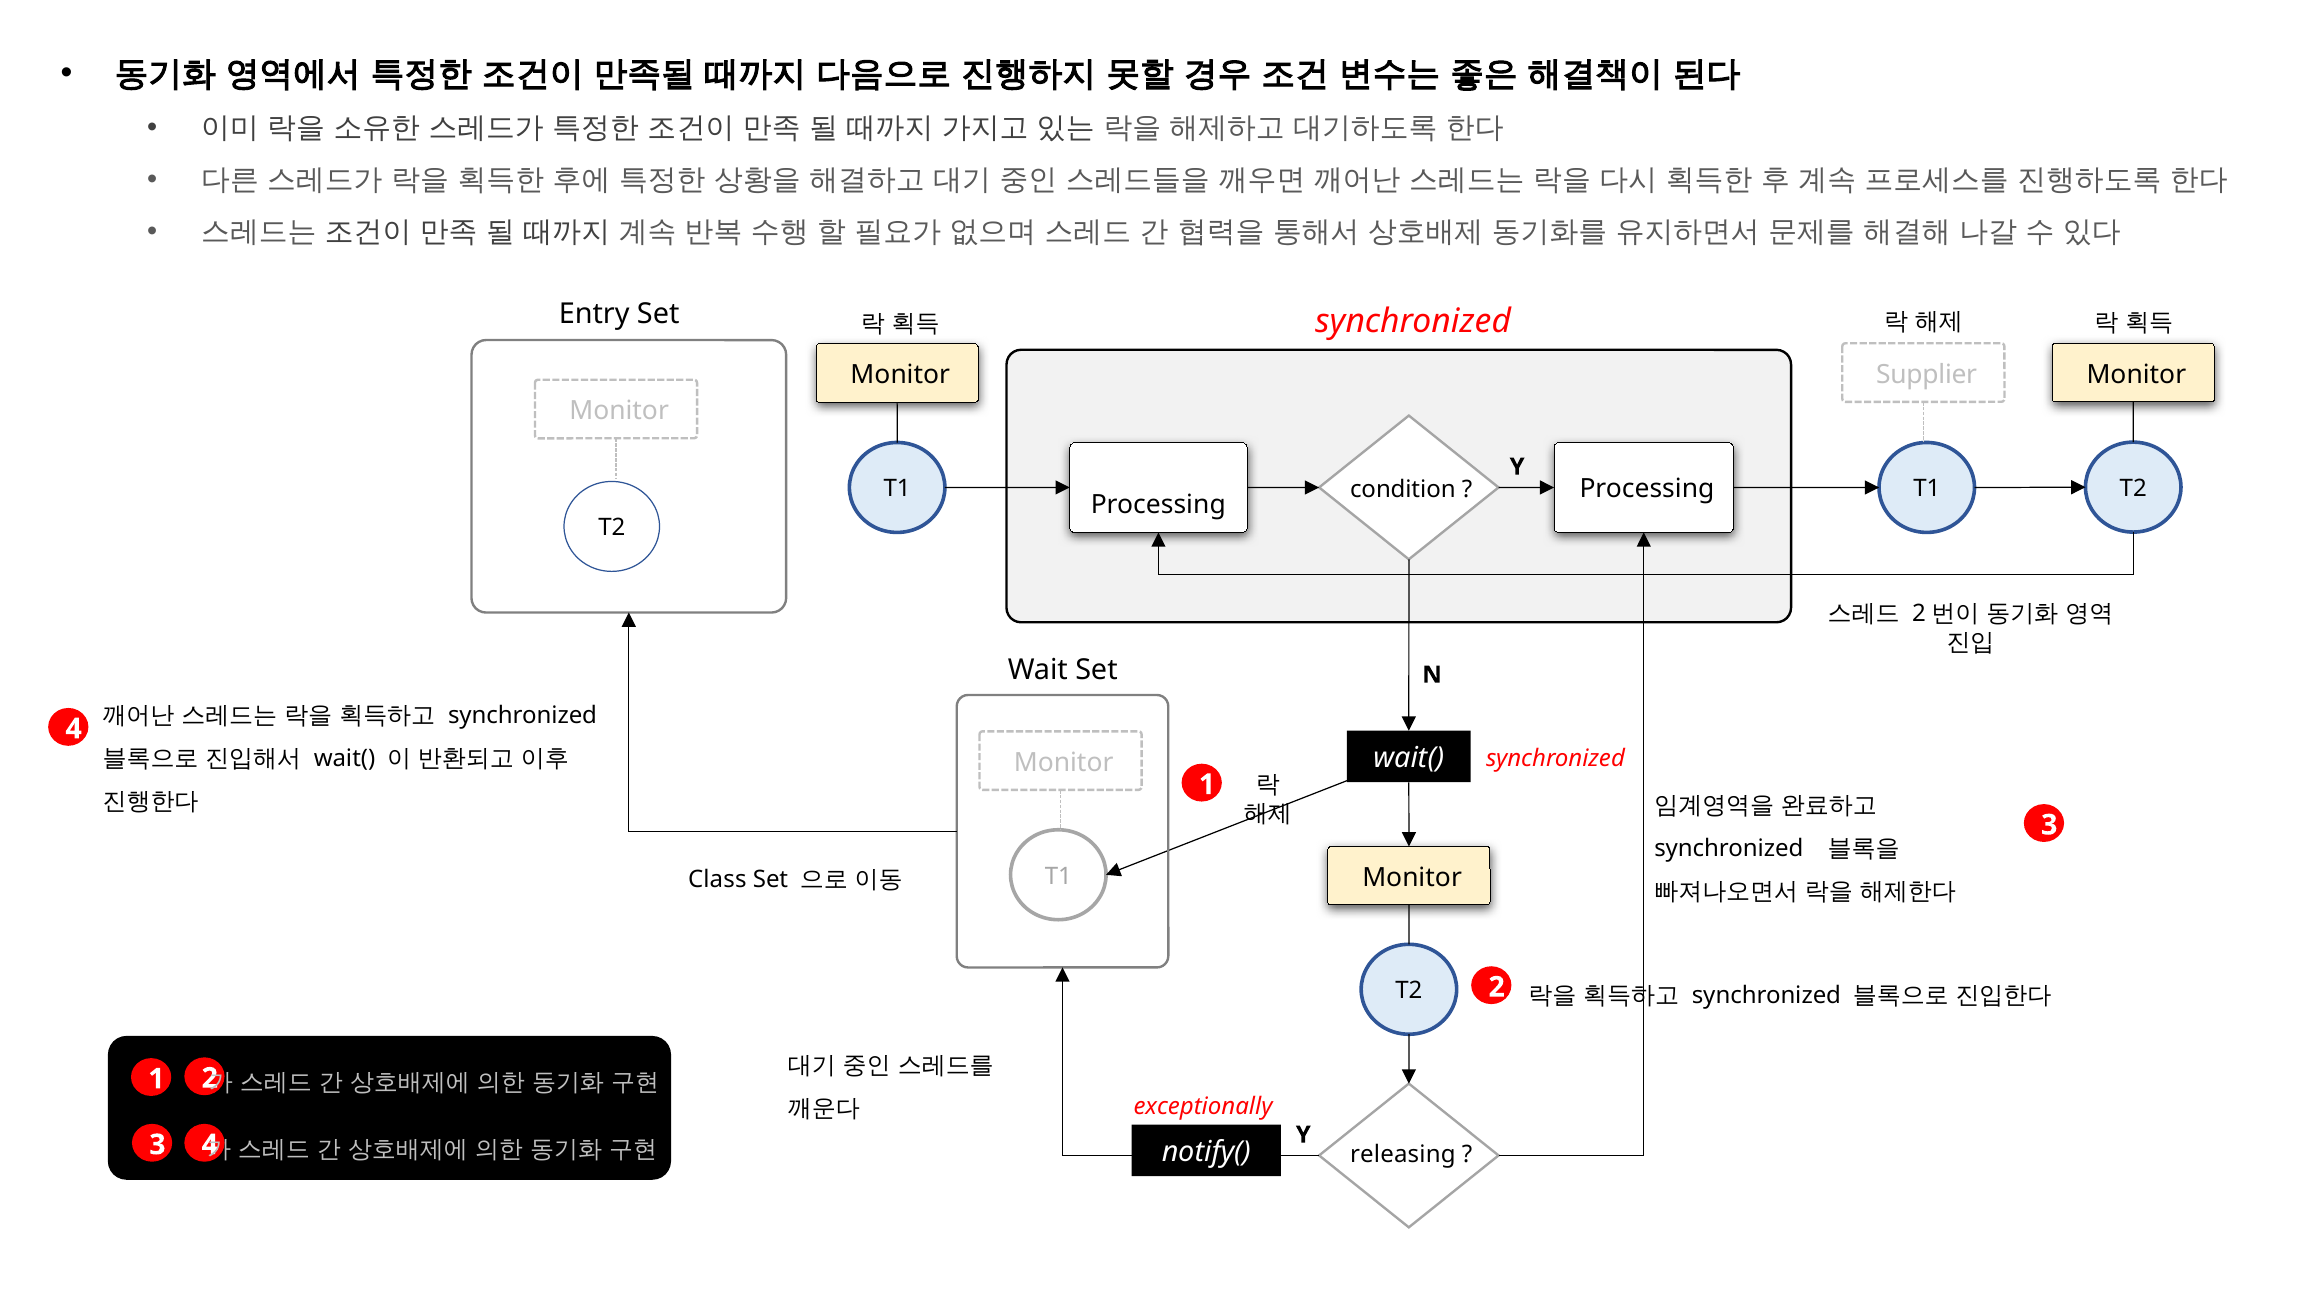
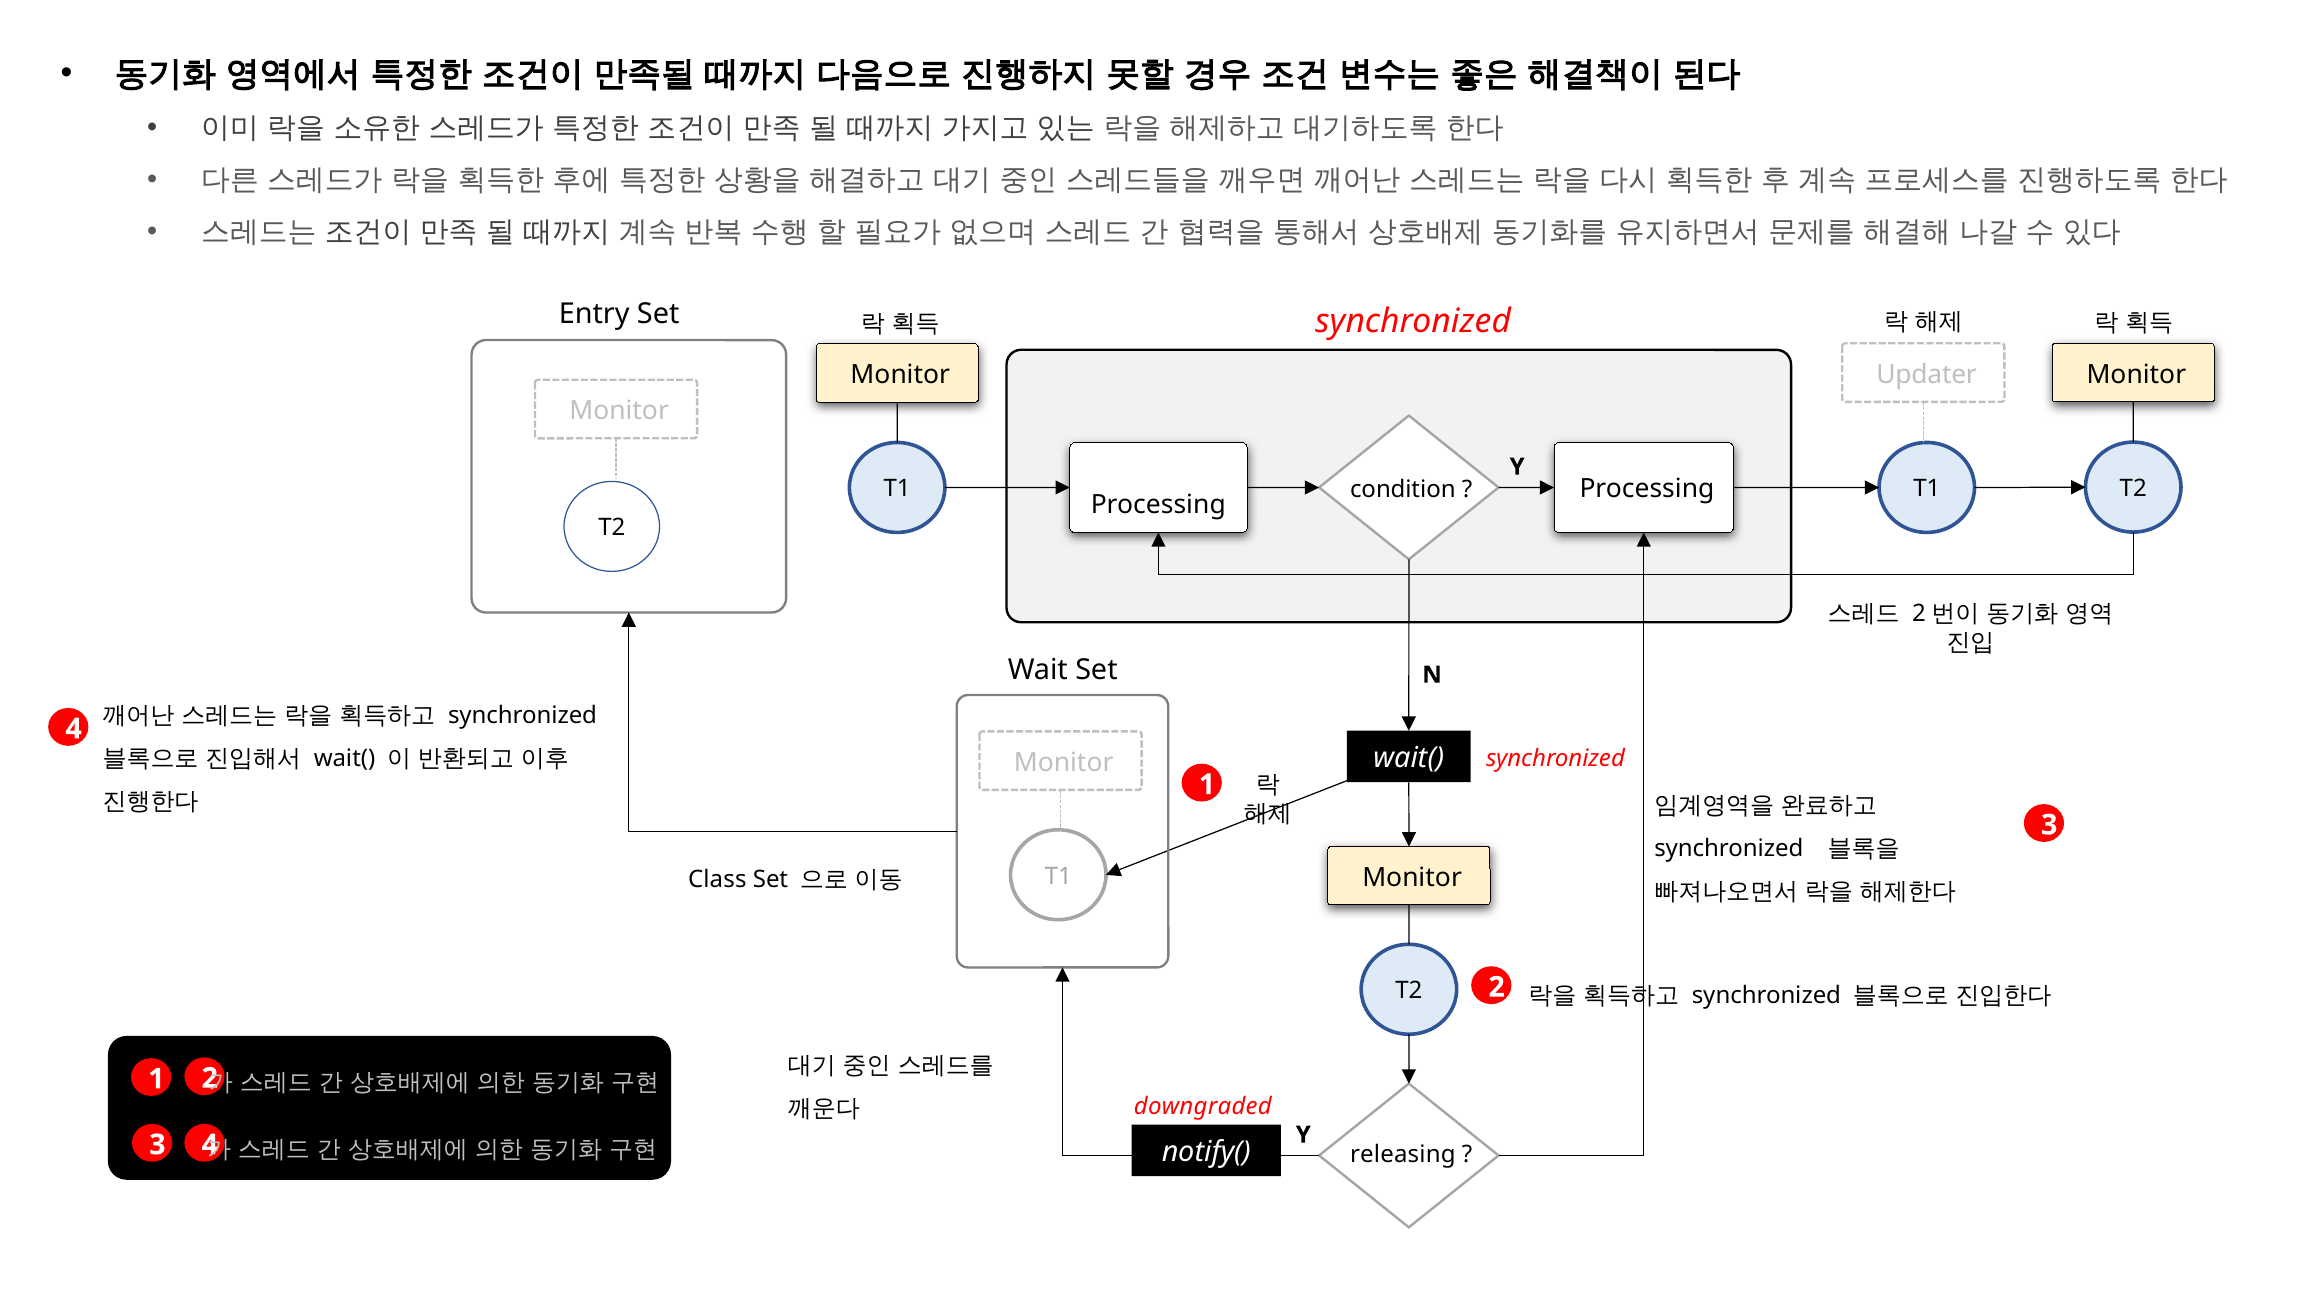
Supplier: Supplier -> Updater (1927, 374)
exceptionally: exceptionally -> downgraded (1203, 1106)
